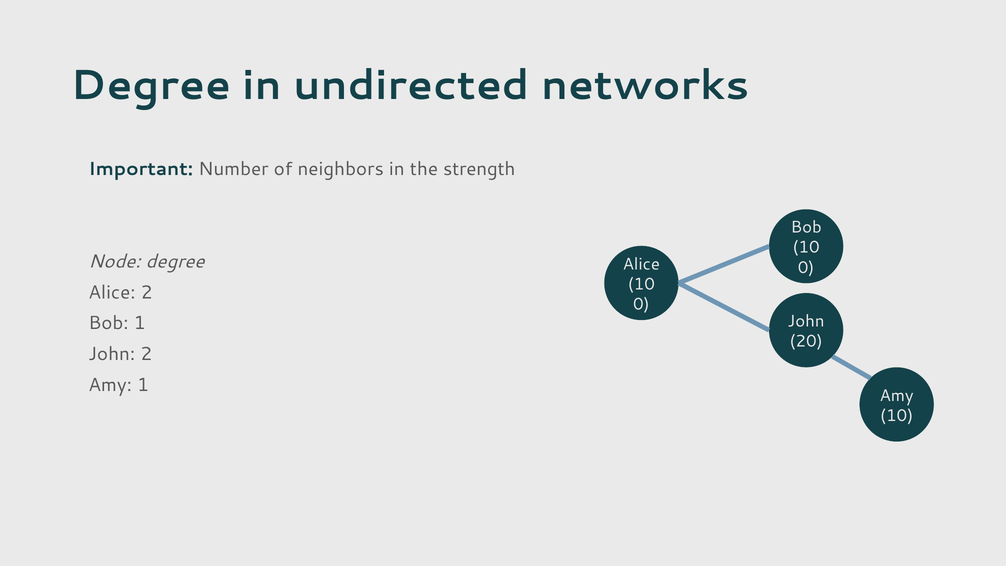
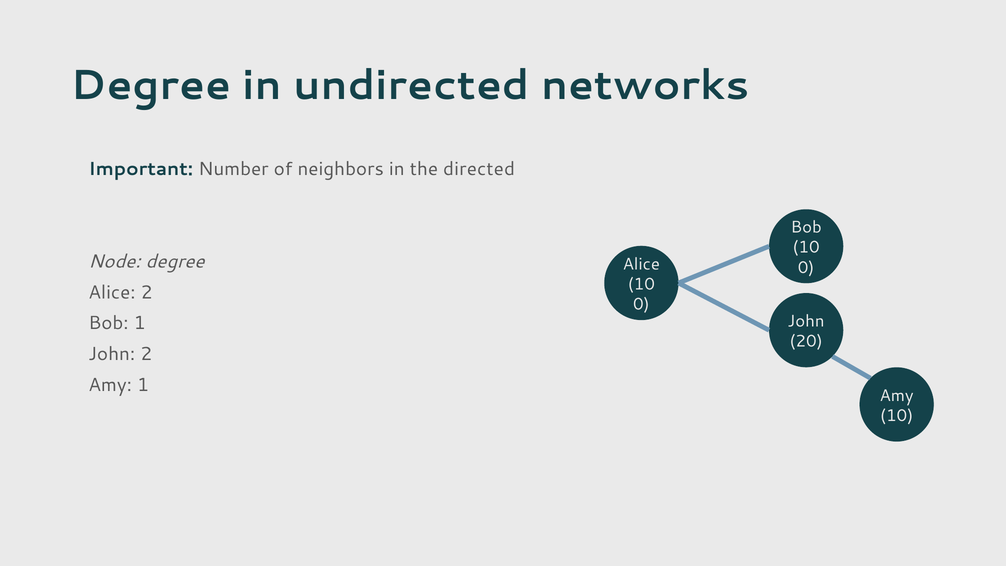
strength: strength -> directed (479, 169)
